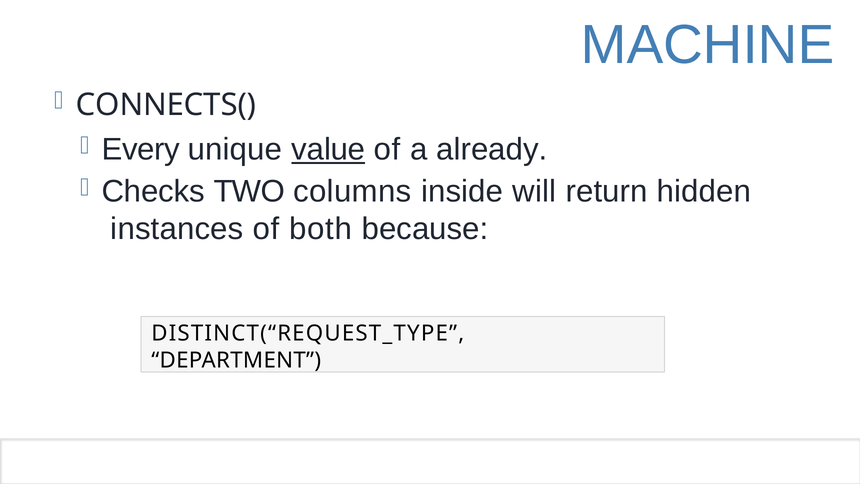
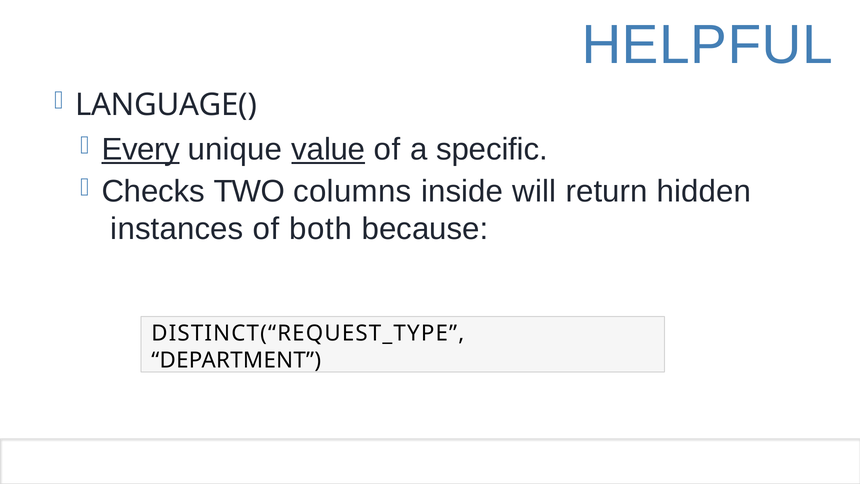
MACHINE: MACHINE -> HELPFUL (707, 45)
CONNECTS(: CONNECTS( -> LANGUAGE( (166, 105)
Every underline: none -> present (141, 150)
already: already -> specific (492, 150)
